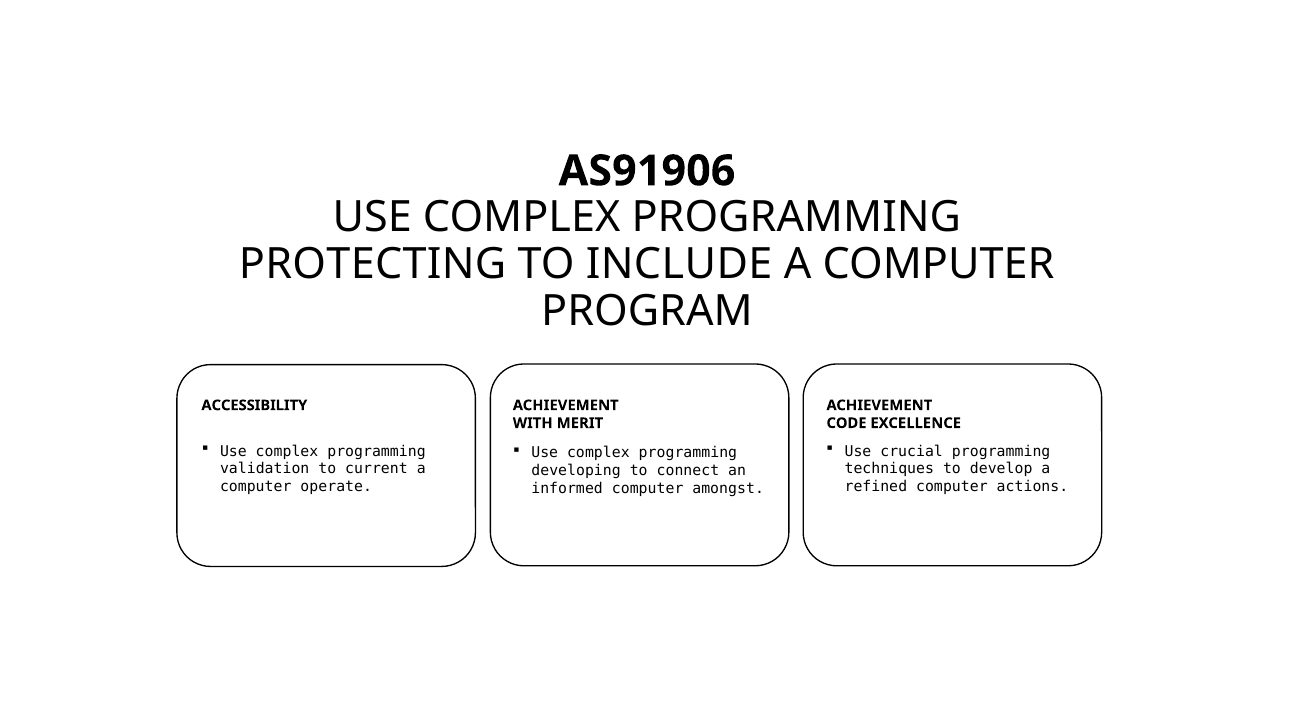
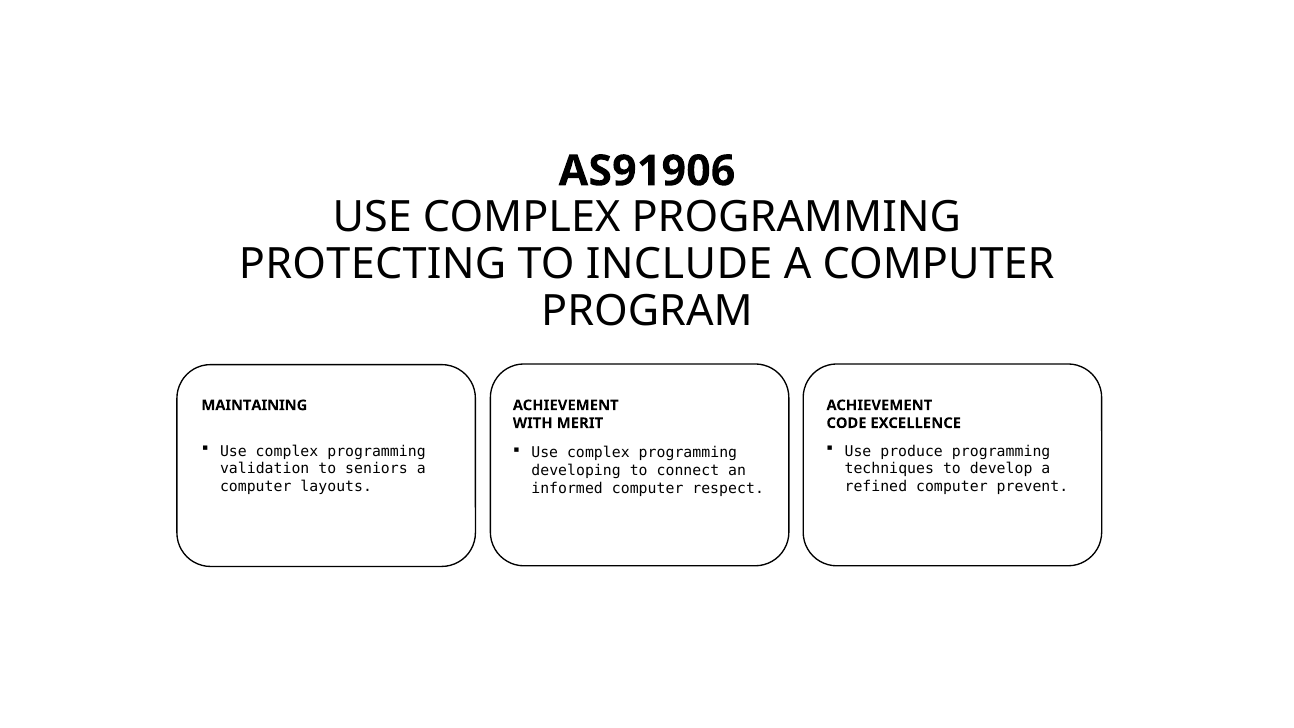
ACCESSIBILITY: ACCESSIBILITY -> MAINTAINING (254, 405)
crucial: crucial -> produce (912, 451)
current: current -> seniors (377, 469)
operate: operate -> layouts (336, 487)
actions: actions -> prevent (1032, 487)
amongst: amongst -> respect (728, 488)
